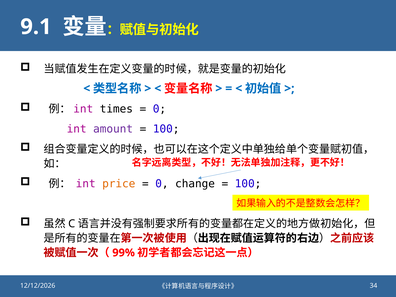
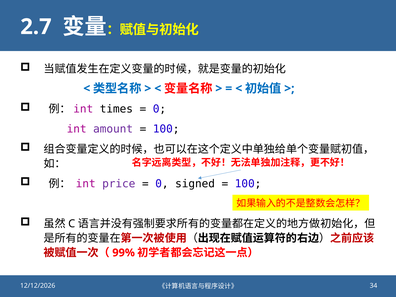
9.1: 9.1 -> 2.7 (36, 27)
price colour: orange -> purple (119, 184)
change: change -> signed (195, 184)
